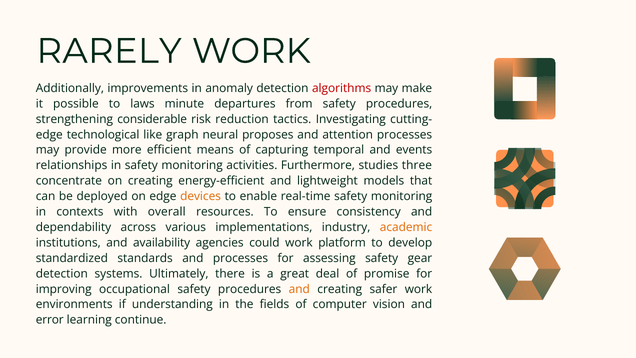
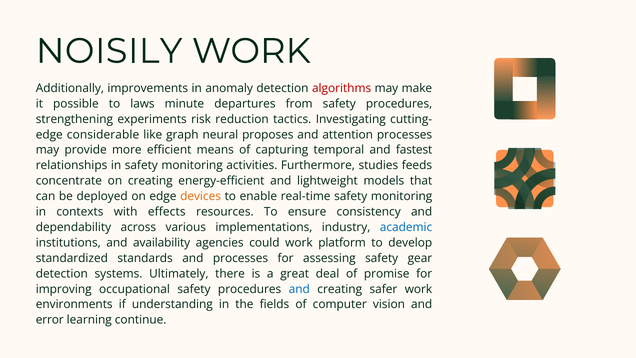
RARELY: RARELY -> NOISILY (109, 51)
considerable: considerable -> experiments (152, 119)
technological: technological -> considerable (103, 135)
events: events -> fastest (414, 150)
three: three -> feeds (417, 165)
overall: overall -> effects (167, 212)
academic colour: orange -> blue (406, 227)
and colour: orange -> blue (299, 289)
